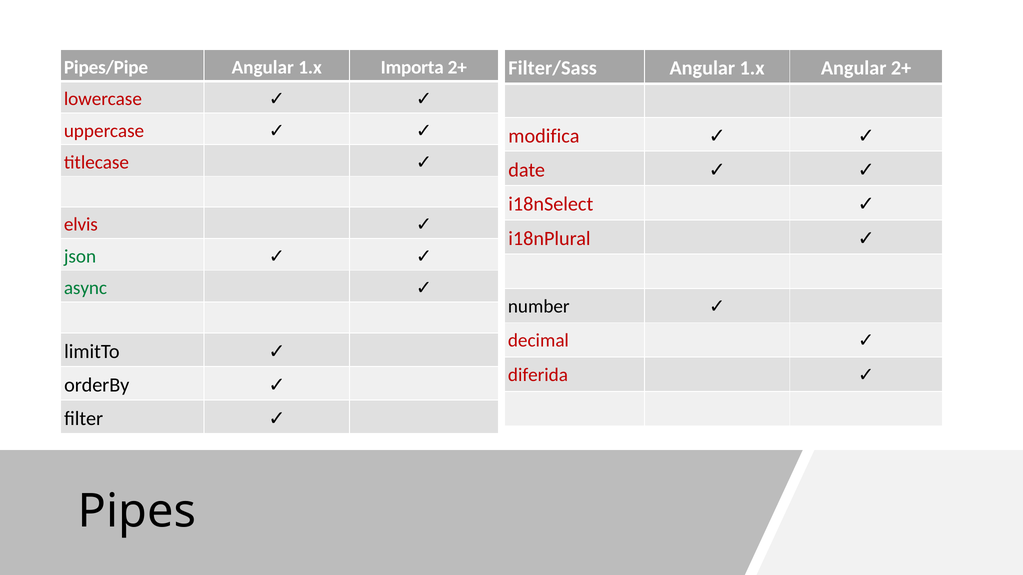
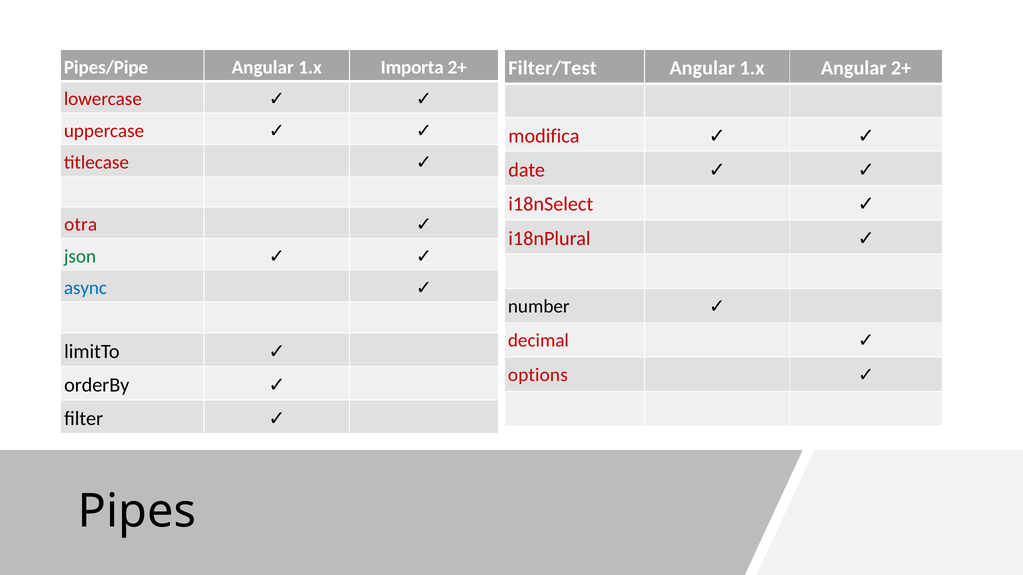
Filter/Sass: Filter/Sass -> Filter/Test (553, 68)
elvis: elvis -> otra (81, 225)
async colour: green -> blue (85, 288)
diferida: diferida -> options (538, 375)
